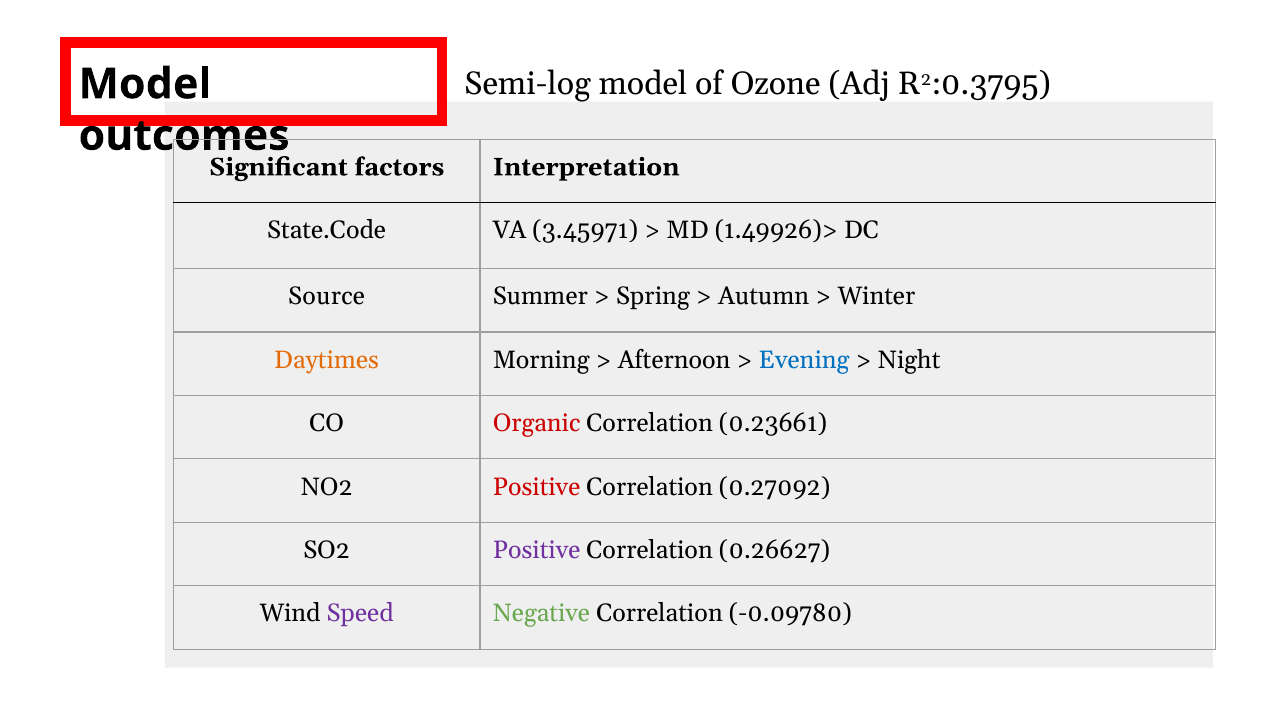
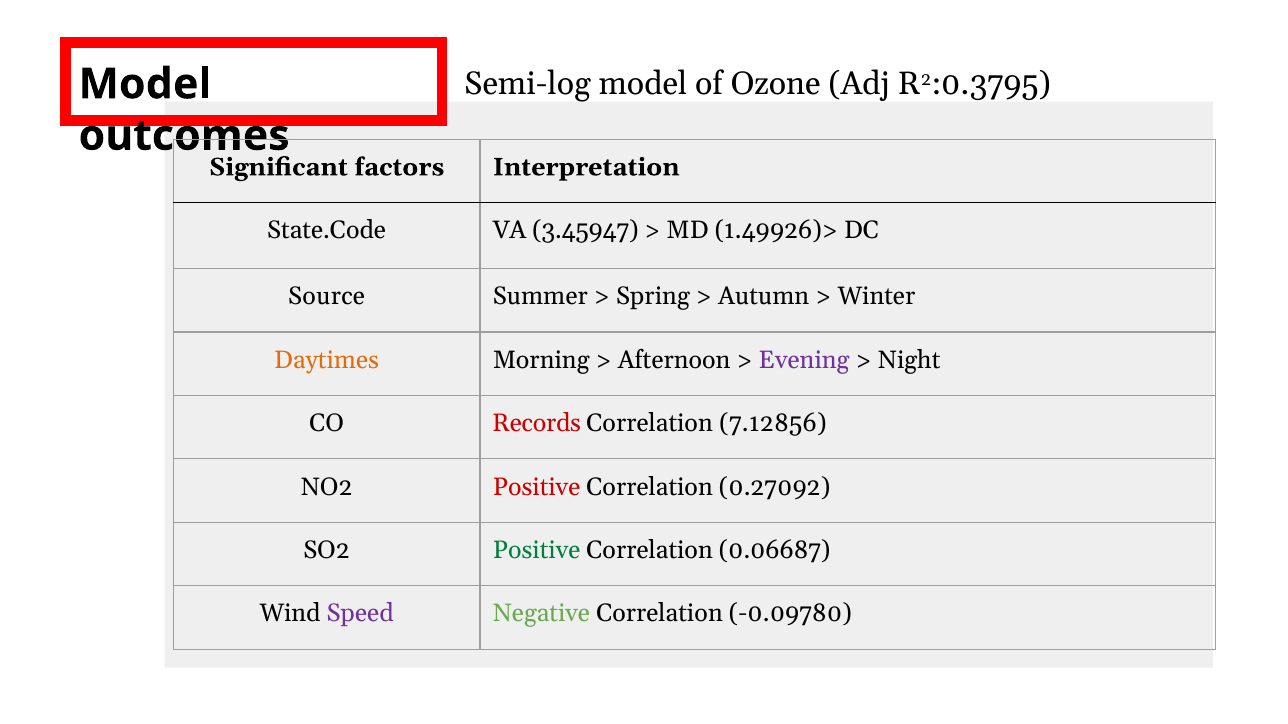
3.45971: 3.45971 -> 3.45947 (585, 231)
Evening colour: blue -> purple (804, 360)
Organic: Organic -> Records (537, 424)
0.23661: 0.23661 -> 7.12856 (773, 424)
Positive colour: purple -> green (537, 551)
0.26627: 0.26627 -> 0.06687 (775, 551)
